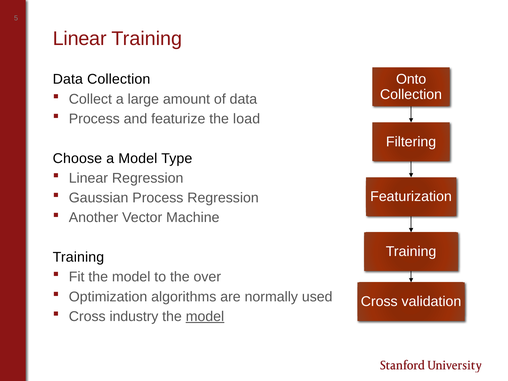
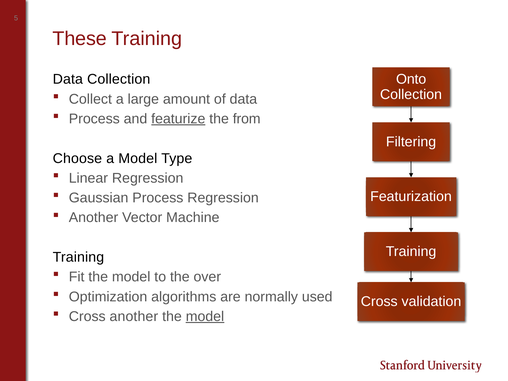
Linear: Linear -> These (80, 39)
featurize underline: none -> present (178, 119)
load: load -> from (247, 119)
Cross industry: industry -> another (134, 316)
